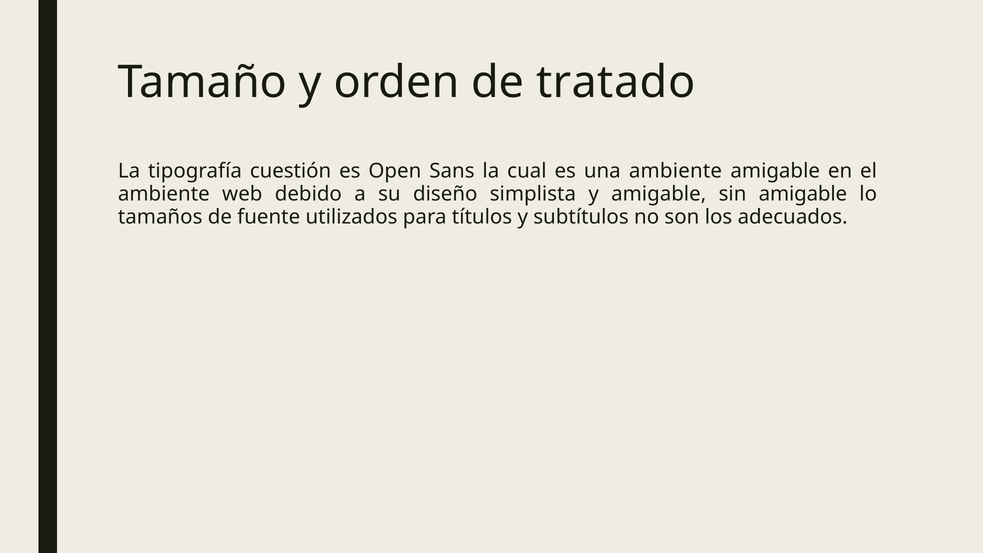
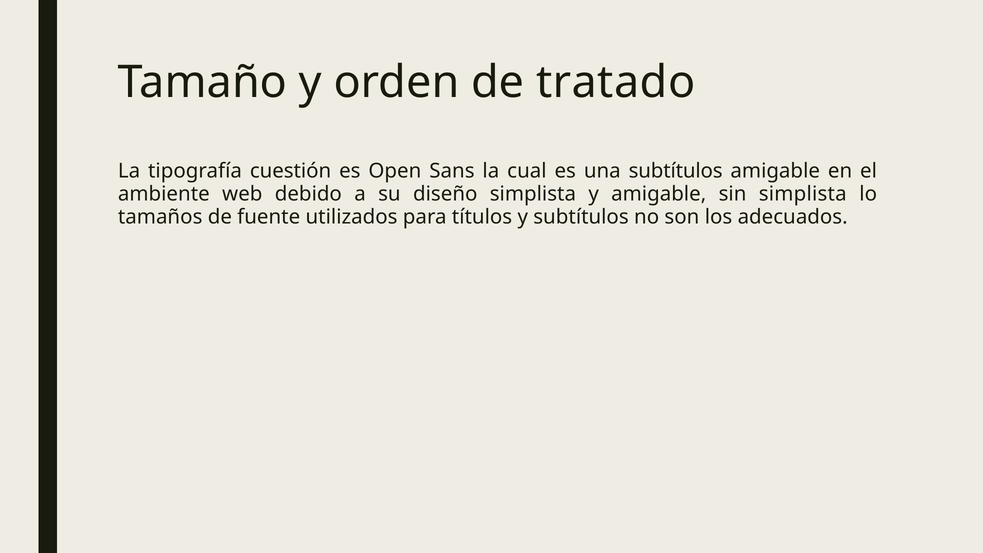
una ambiente: ambiente -> subtítulos (676, 171)
sin amigable: amigable -> simplista (803, 194)
